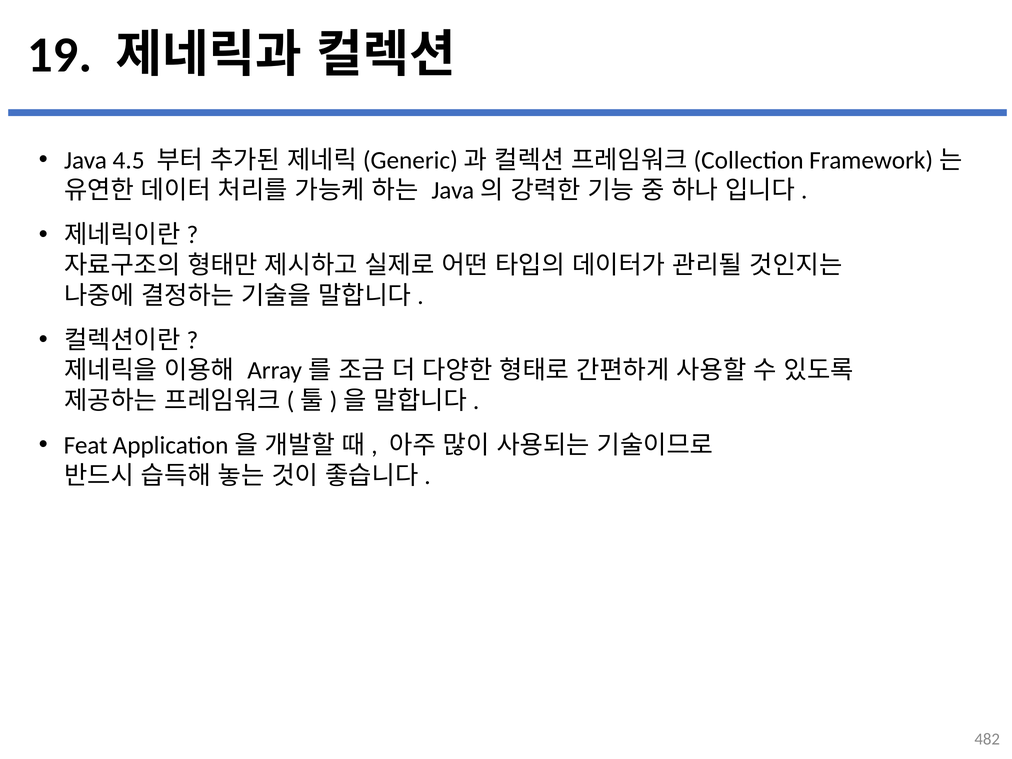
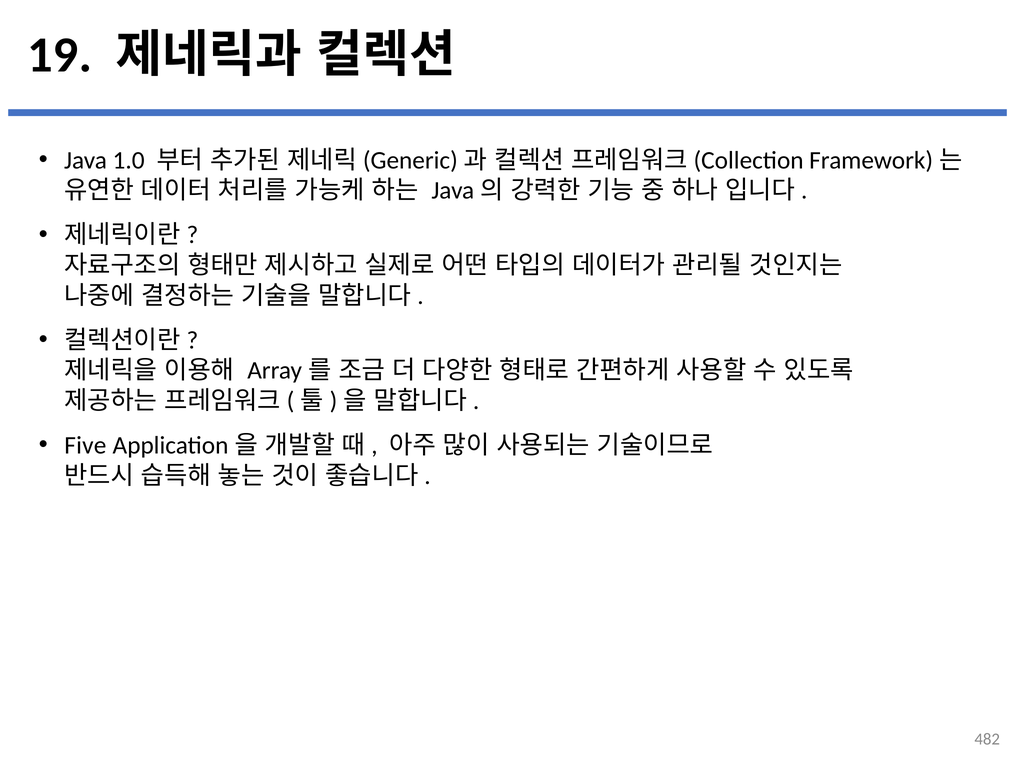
4.5: 4.5 -> 1.0 (129, 160)
Feat: Feat -> Five (85, 445)
